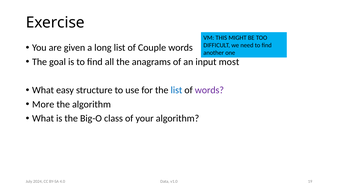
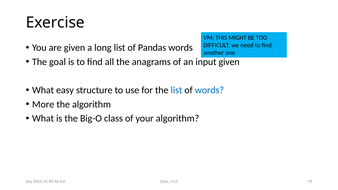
Couple: Couple -> Pandas (152, 48)
input most: most -> given (229, 62)
words colour: purple -> blue (209, 90)
